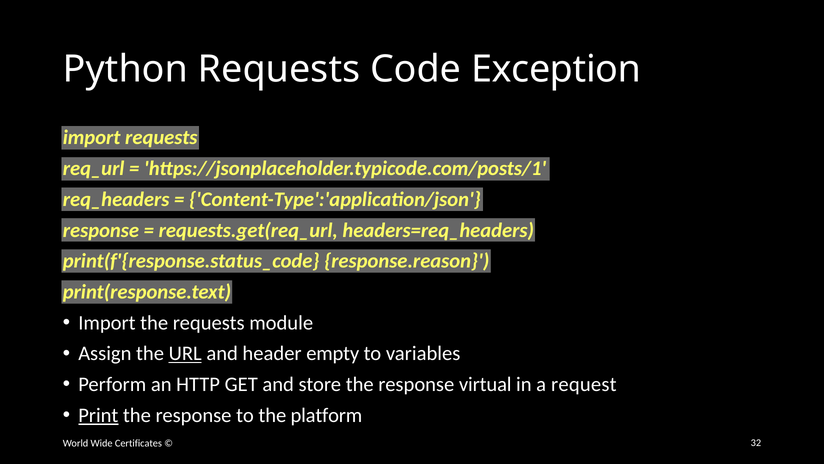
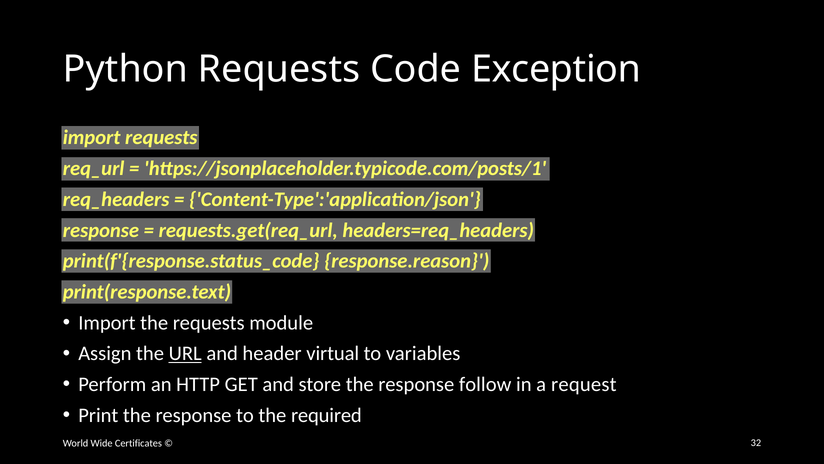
empty: empty -> virtual (333, 353)
virtual: virtual -> follow (485, 384)
Print underline: present -> none (98, 415)
platform: platform -> required (326, 415)
